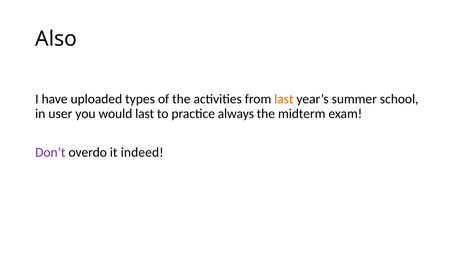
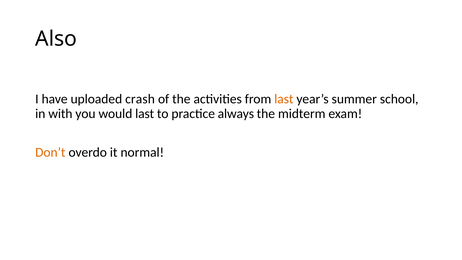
types: types -> crash (140, 99)
user: user -> with (60, 114)
Don’t colour: purple -> orange (50, 152)
indeed: indeed -> normal (142, 152)
